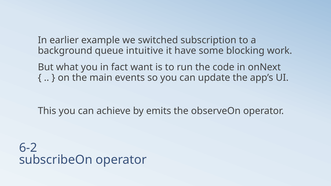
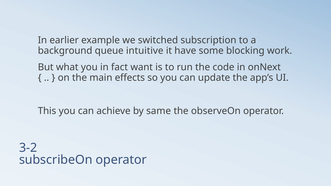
events: events -> effects (130, 78)
emits: emits -> same (159, 111)
6-2: 6-2 -> 3-2 (28, 148)
